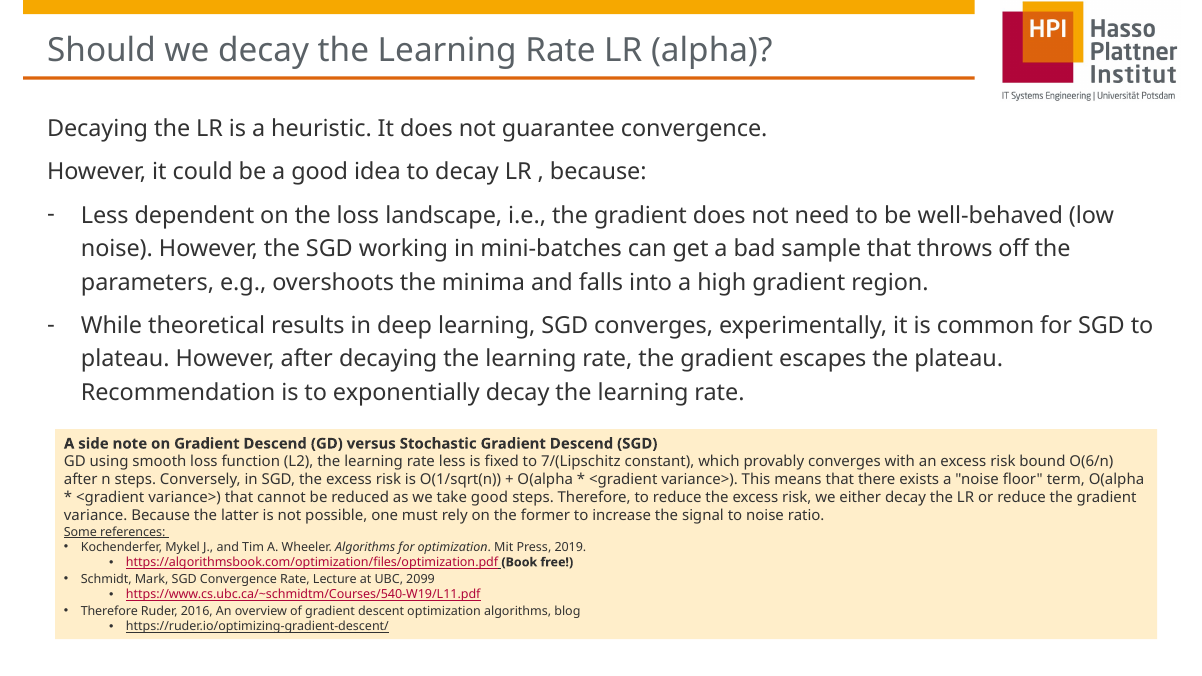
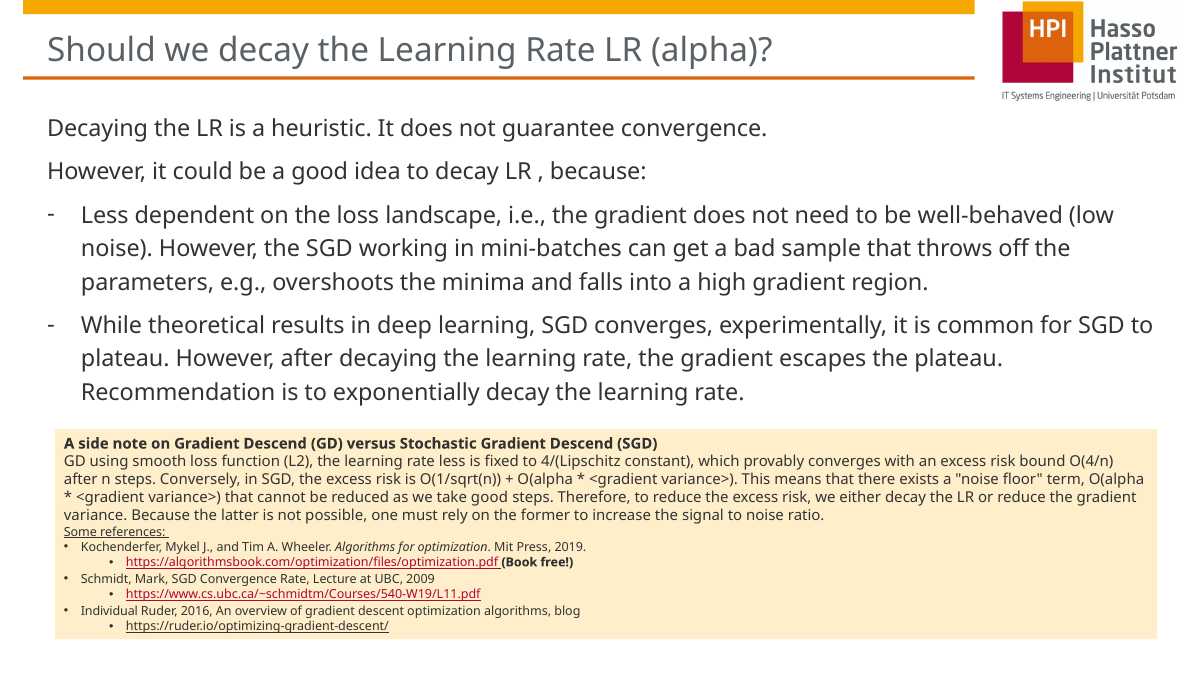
7/(Lipschitz: 7/(Lipschitz -> 4/(Lipschitz (581, 462)
O(6/n: O(6/n -> O(4/n (1091, 462)
2099: 2099 -> 2009 (421, 579)
Therefore: Therefore -> Individual (109, 611)
